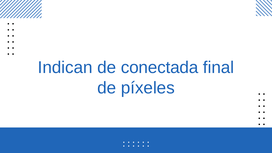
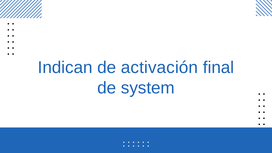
conectada: conectada -> activación (159, 67)
píxeles: píxeles -> system (148, 88)
